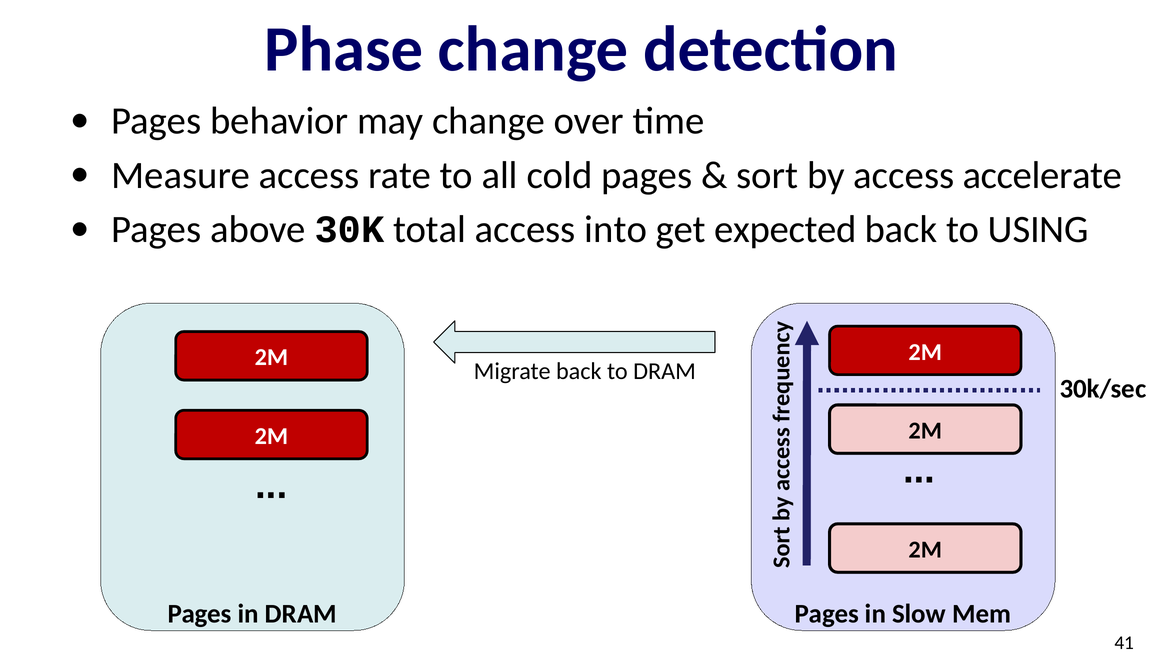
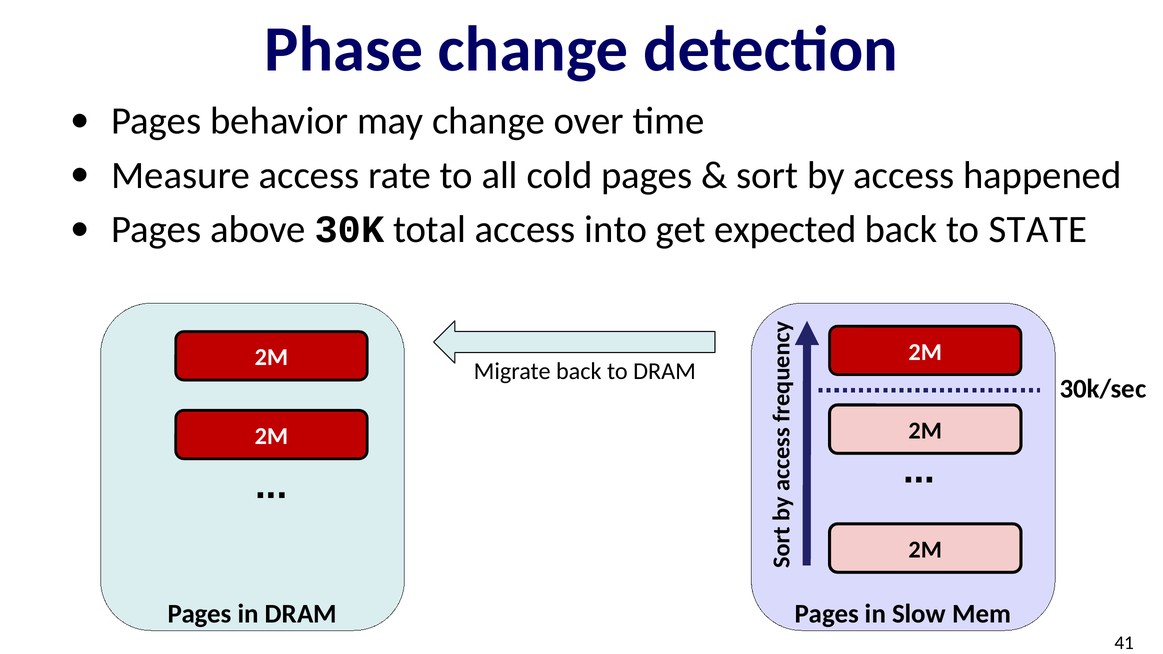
accelerate: accelerate -> happened (1042, 175)
USING: USING -> STATE (1038, 230)
